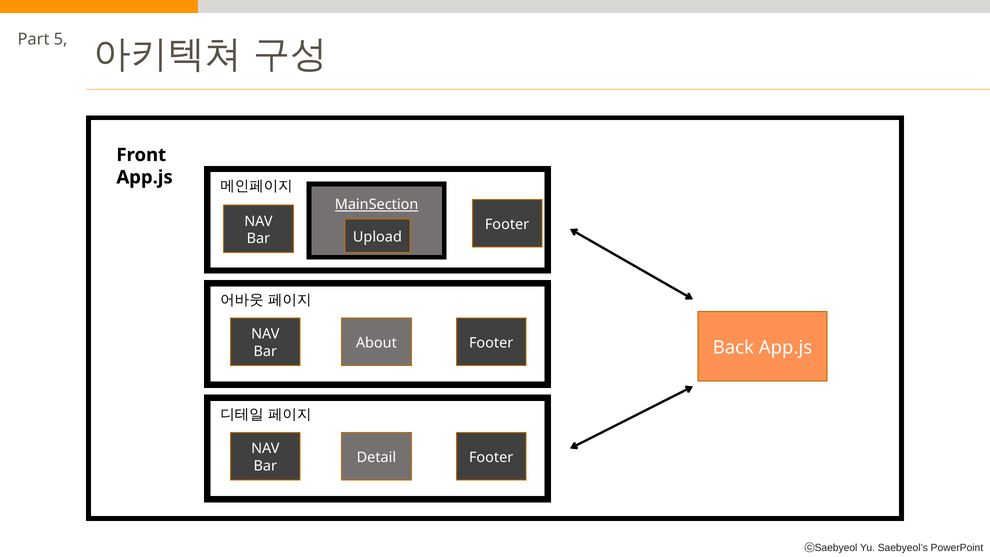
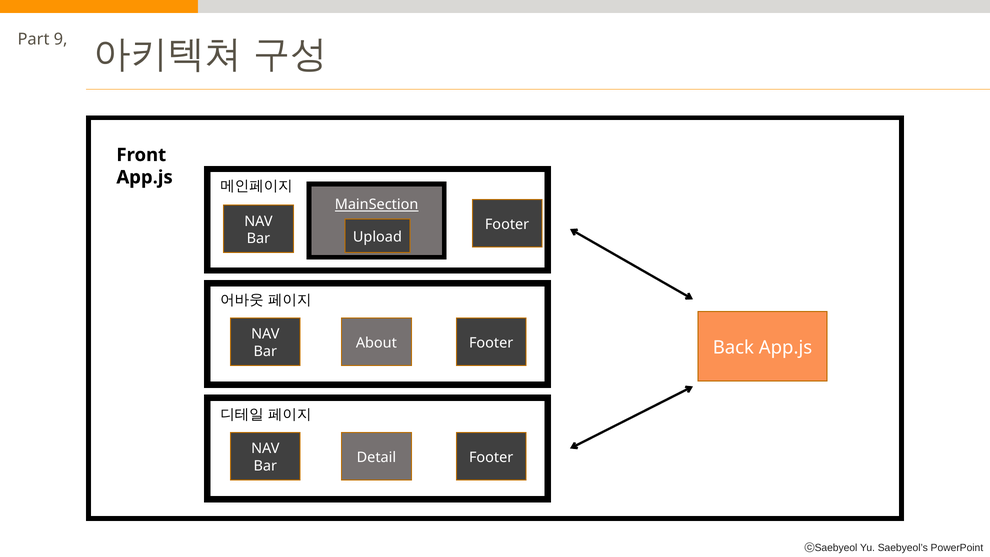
5: 5 -> 9 (61, 39)
